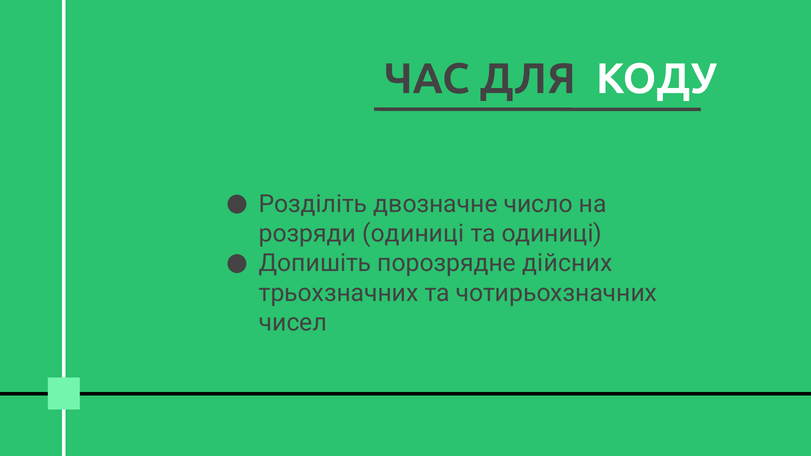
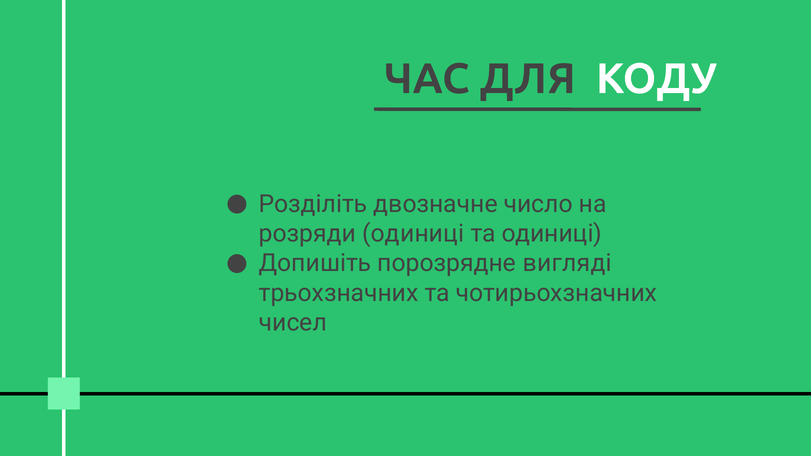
дійсних: дійсних -> вигляді (567, 263)
